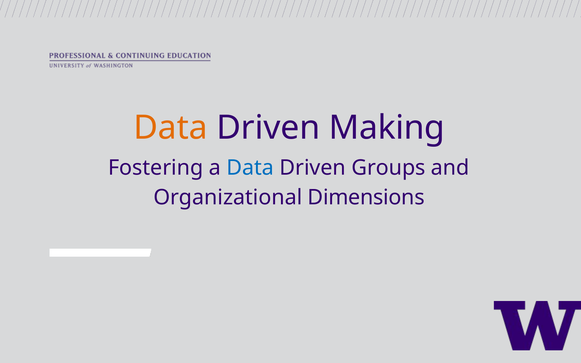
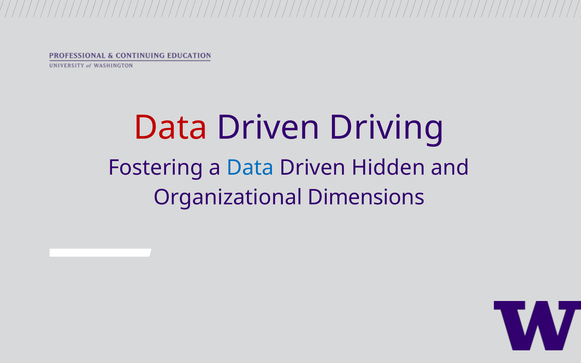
Data colour: orange -> red (171, 128)
Making: Making -> Driving (387, 128)
Groups: Groups -> Hidden (388, 168)
